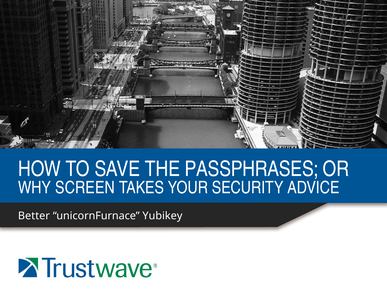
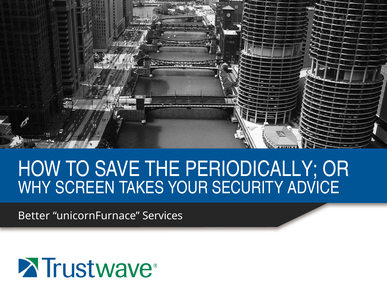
PASSPHRASES: PASSPHRASES -> PERIODICALLY (251, 169)
Yubikey: Yubikey -> Services (163, 216)
